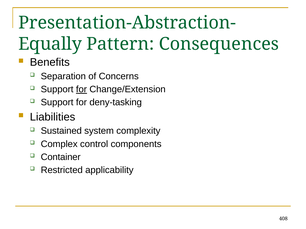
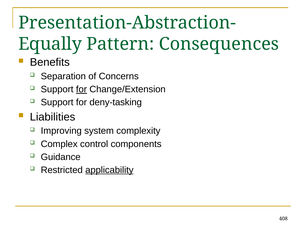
Sustained: Sustained -> Improving (61, 131)
Container: Container -> Guidance (61, 157)
applicability underline: none -> present (109, 170)
